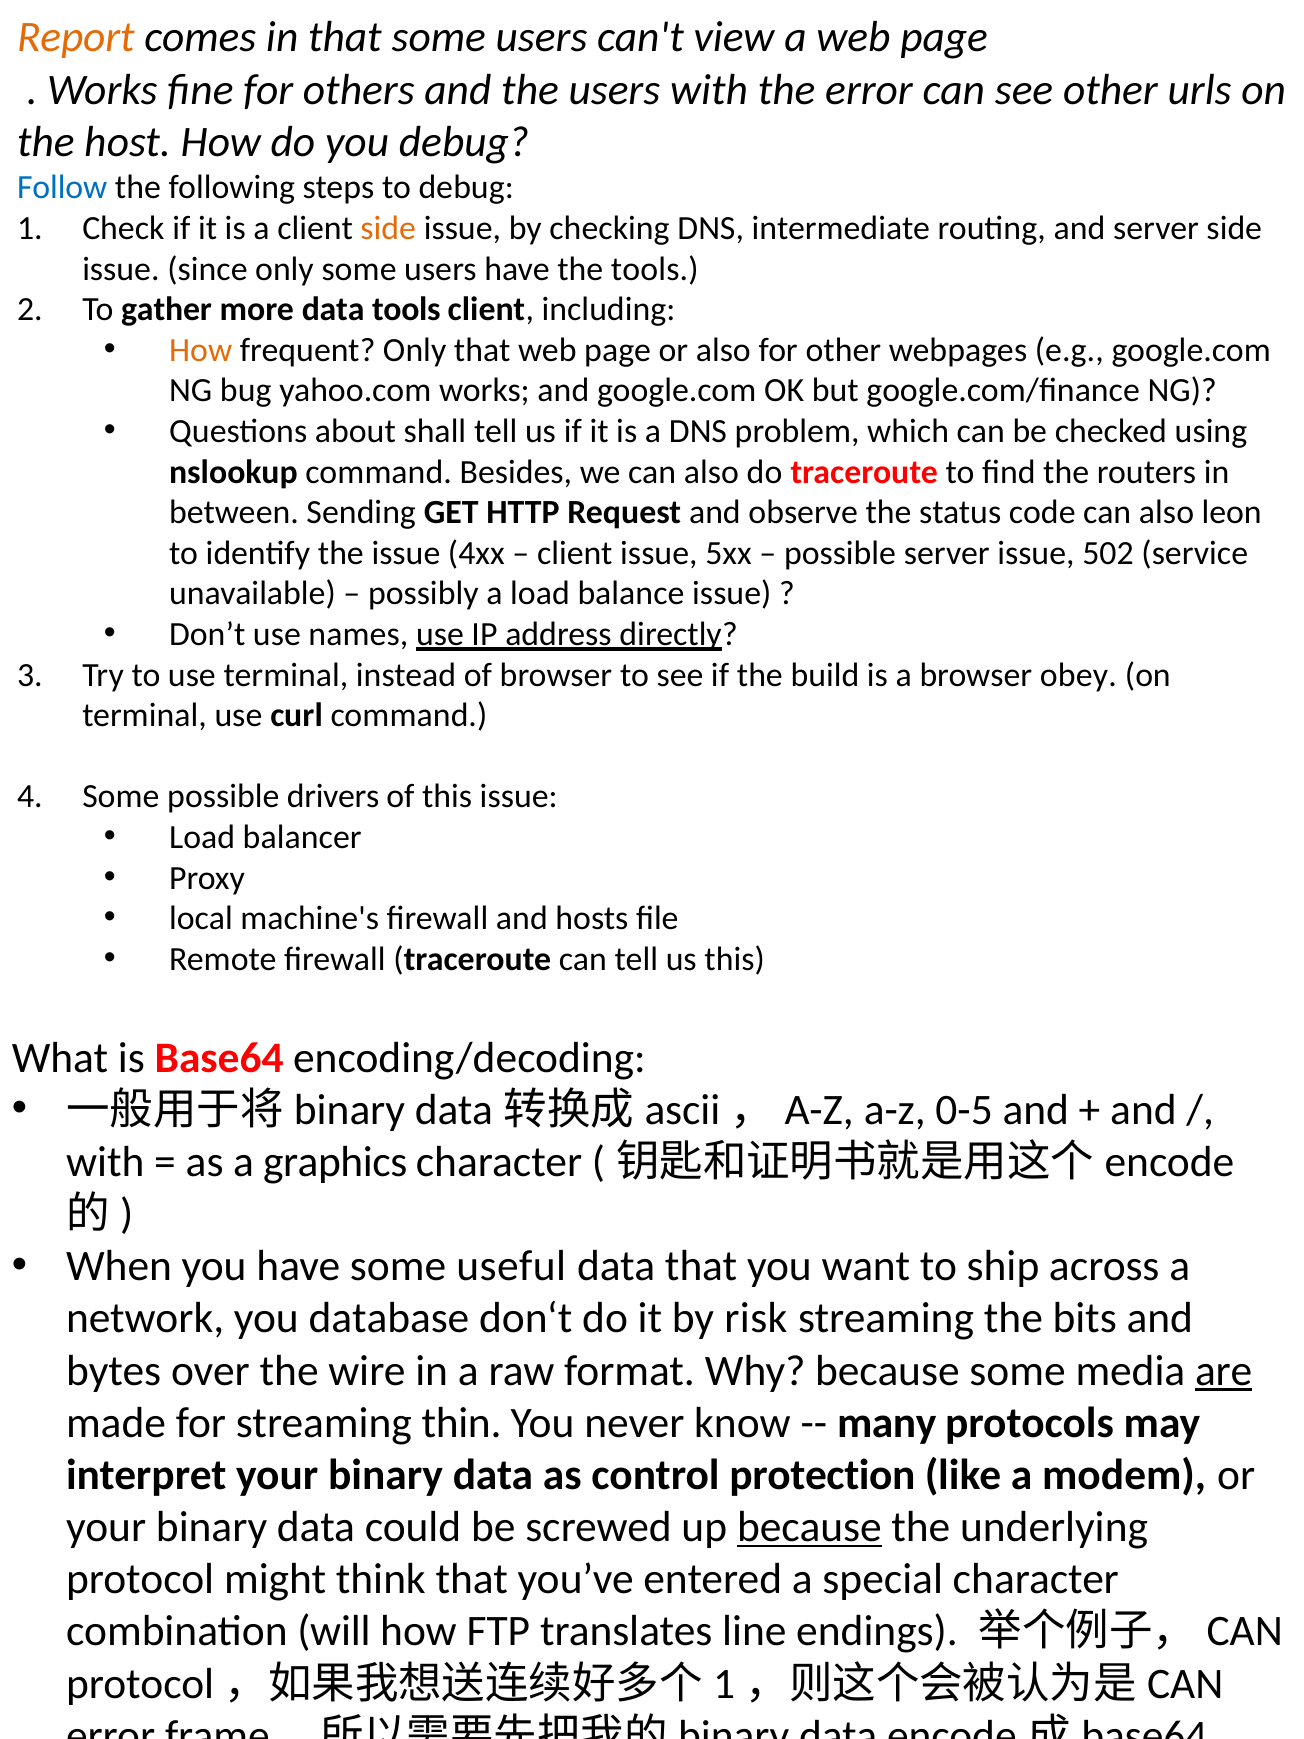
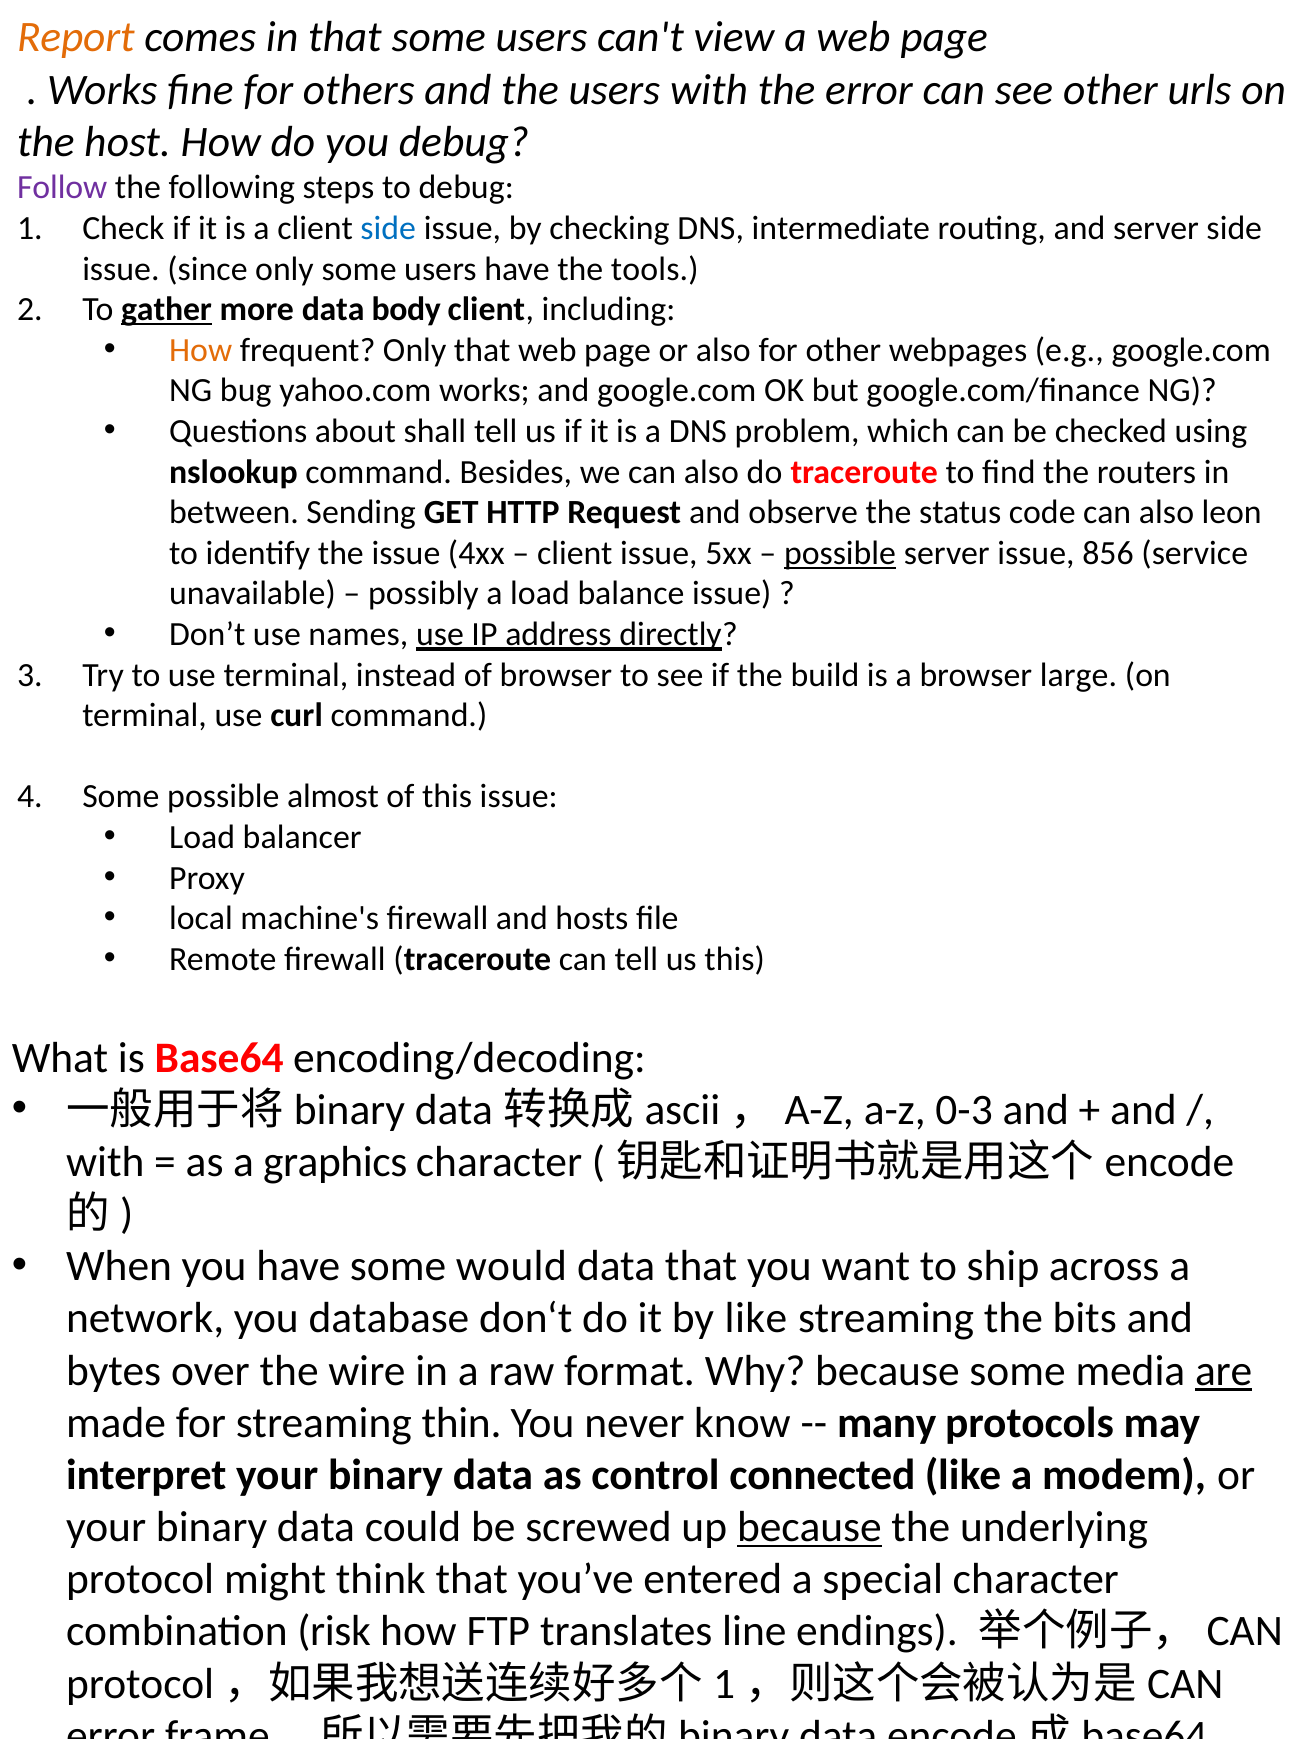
Follow colour: blue -> purple (62, 188)
side colour: orange -> blue (388, 228)
gather underline: none -> present (167, 309)
data tools: tools -> body (406, 309)
possible underline: none -> present (840, 553)
502: 502 -> 856 (1108, 553)
obey: obey -> large (1078, 675)
possible drivers: drivers -> almost (333, 797)
0-5: 0-5 -> 0-3 (964, 1110)
useful: useful -> would (511, 1266)
by risk: risk -> like (756, 1318)
protection: protection -> connected (822, 1475)
will: will -> risk (334, 1631)
